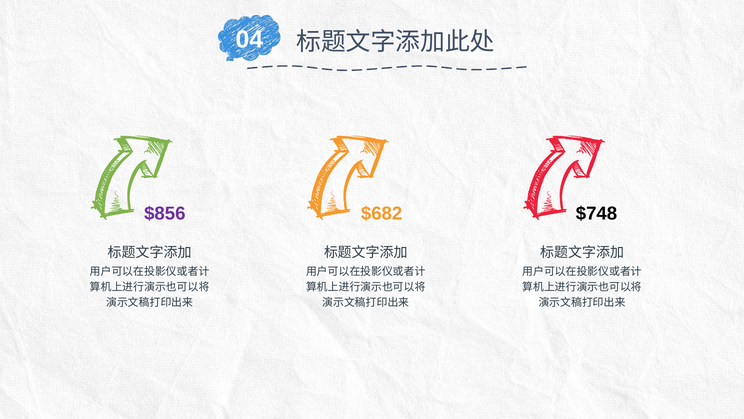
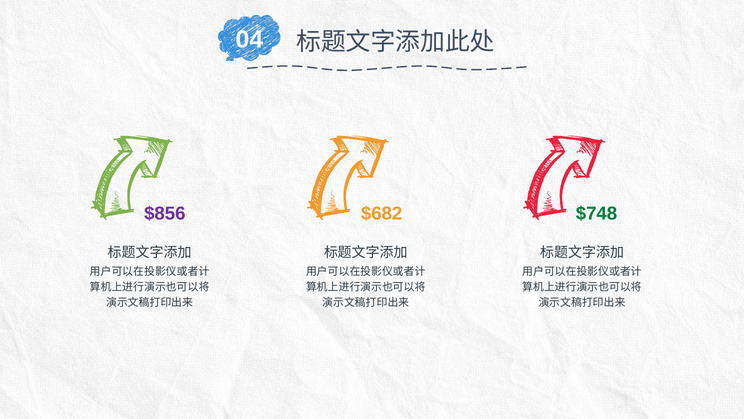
$748 colour: black -> green (597, 213)
